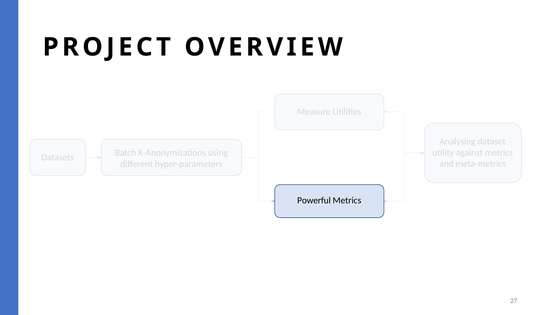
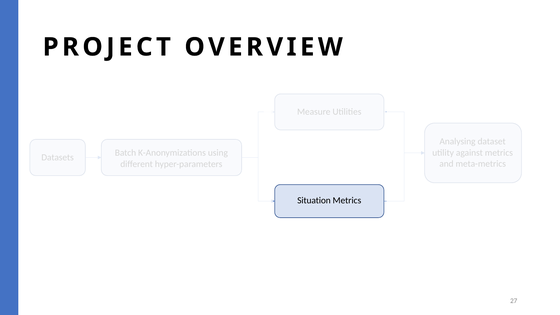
Powerful: Powerful -> Situation (314, 201)
